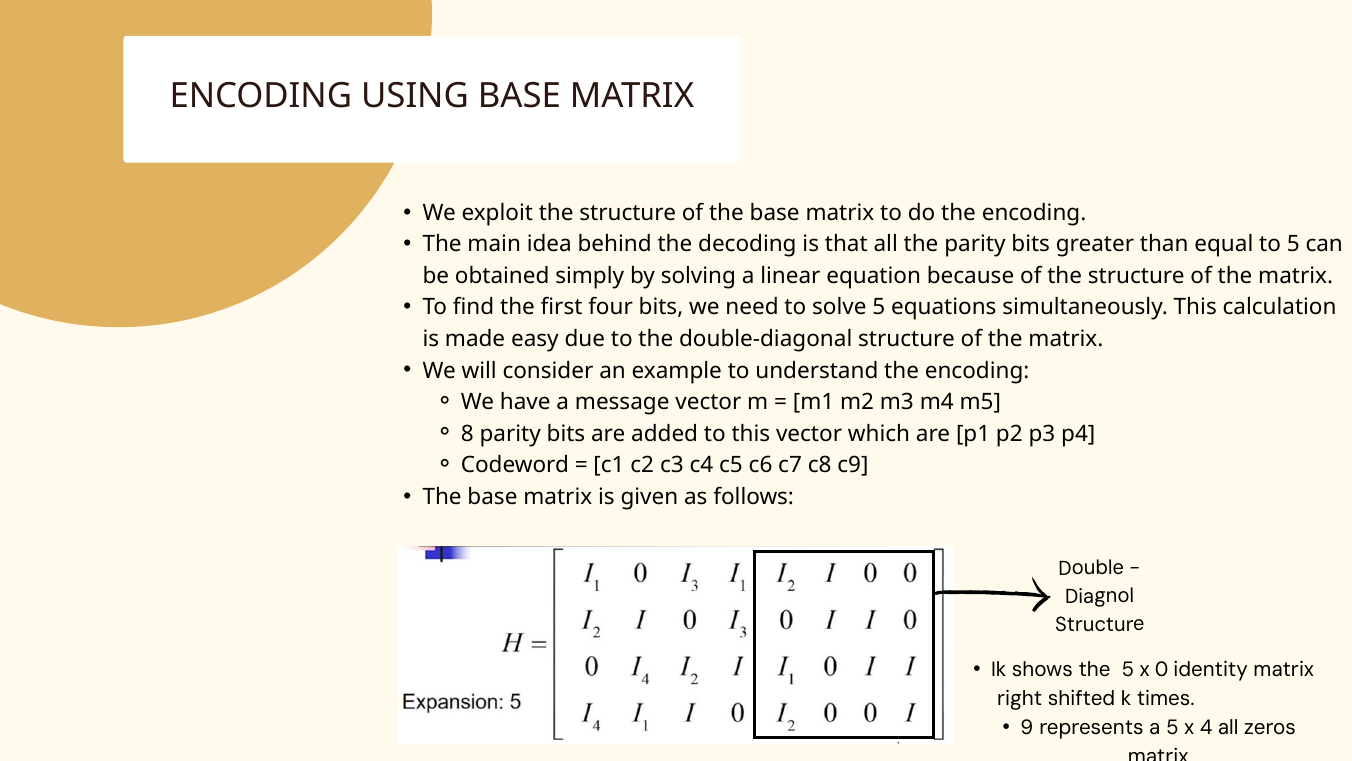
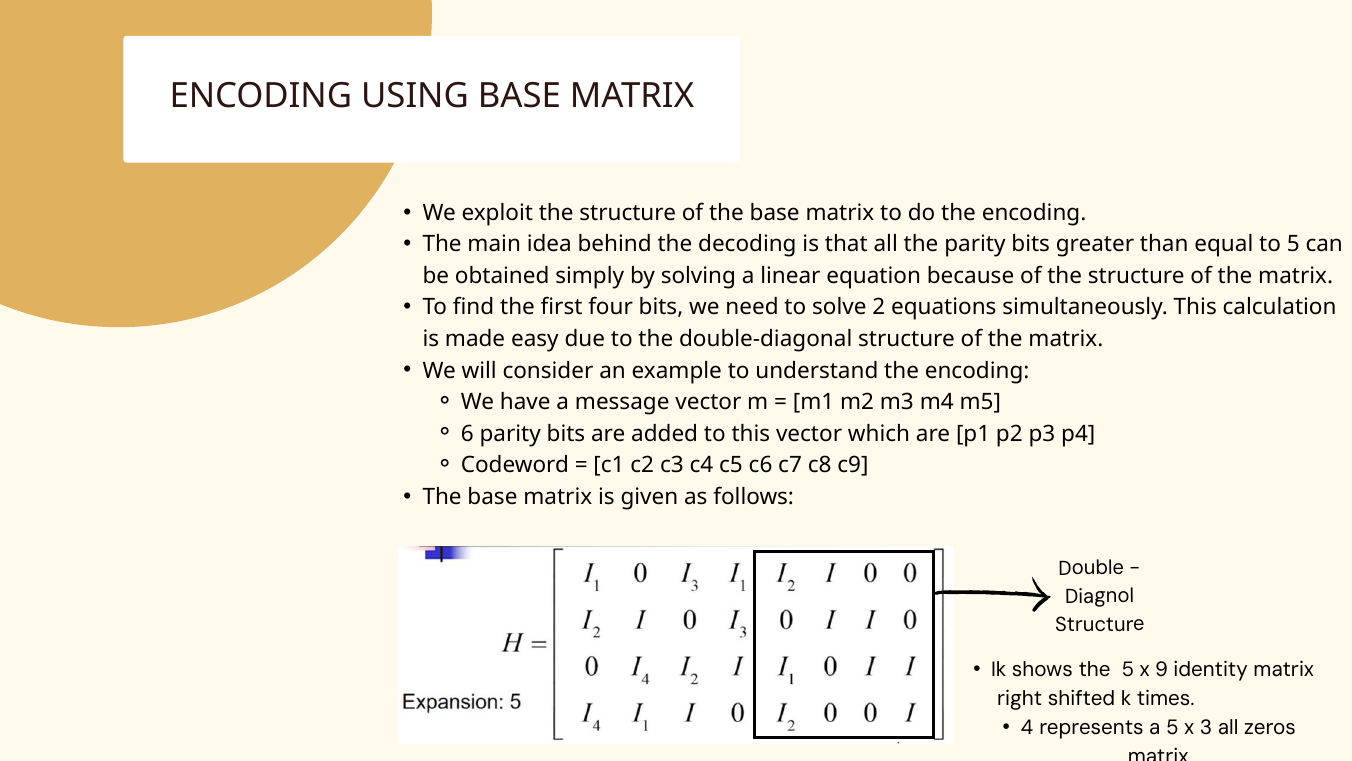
solve 5: 5 -> 2 (879, 307)
8: 8 -> 6 (467, 434)
0: 0 -> 9 (1162, 670)
9: 9 -> 4 (1027, 728)
4: 4 -> 3 (1206, 728)
